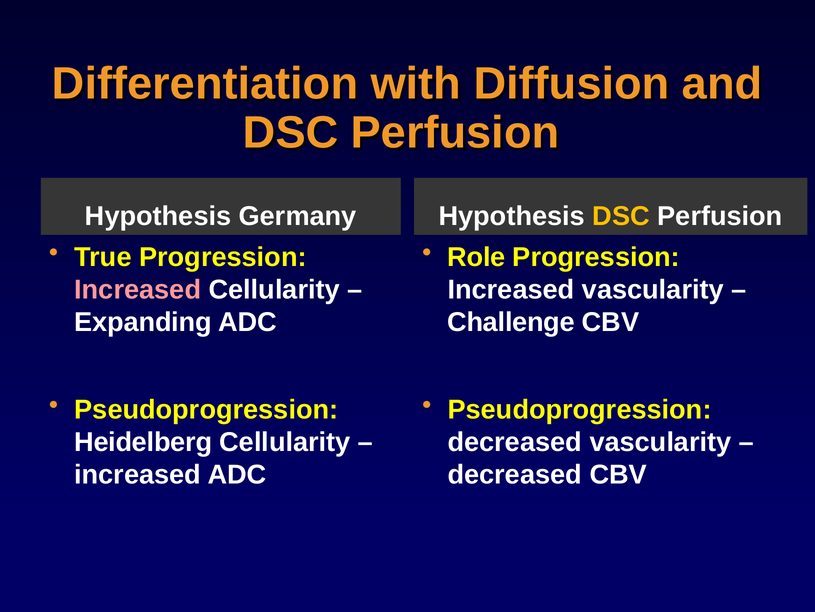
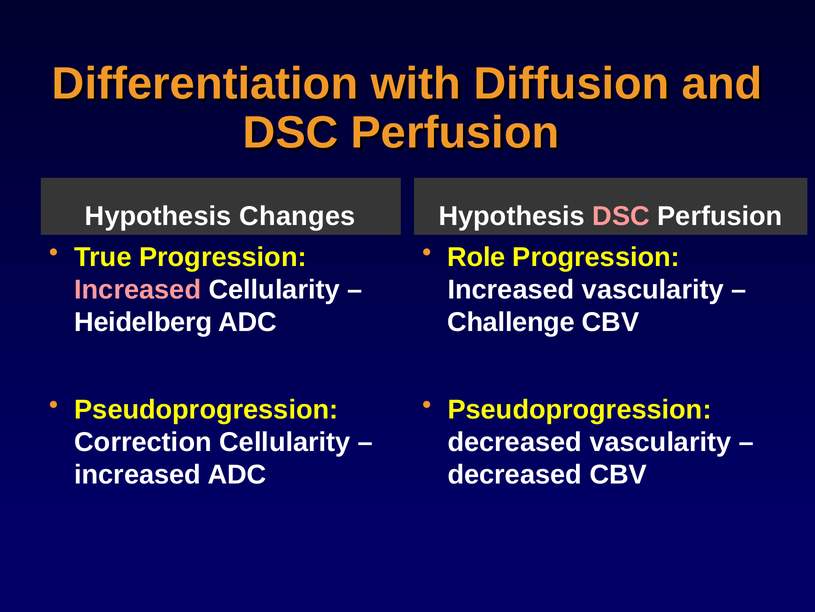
Germany: Germany -> Changes (297, 216)
DSC colour: yellow -> pink (621, 216)
Expanding: Expanding -> Heidelberg (143, 322)
Heidelberg: Heidelberg -> Correction (143, 442)
